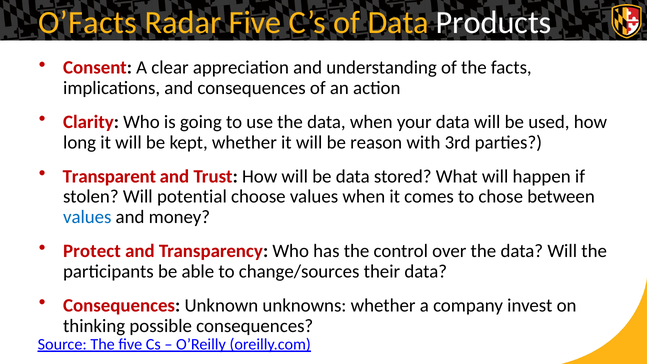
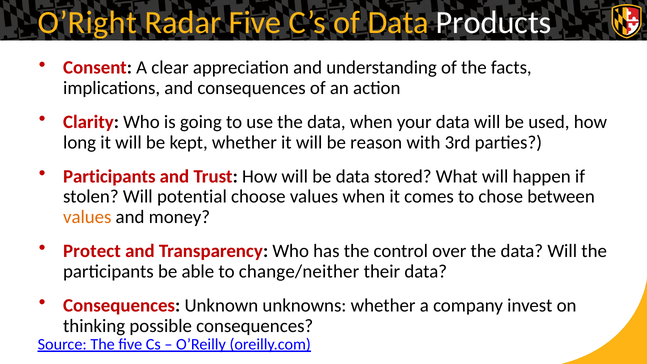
O’Facts: O’Facts -> O’Right (87, 22)
Transparent: Transparent -> Participants (109, 176)
values colour: blue -> orange (87, 217)
change/sources: change/sources -> change/neither (299, 271)
